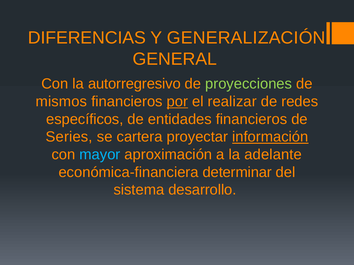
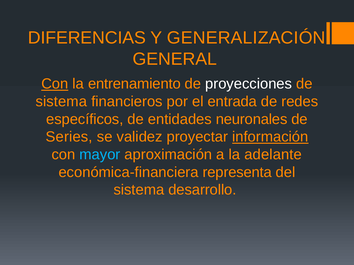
Con underline: none -> present (55, 84)
autorregresivo: autorregresivo -> entrenamiento (134, 84)
proyecciones colour: light green -> white (249, 84)
mismos: mismos -> sistema (61, 102)
por underline: present -> none (177, 102)
realizar: realizar -> entrada (232, 102)
entidades financieros: financieros -> neuronales (252, 119)
cartera: cartera -> validez (140, 137)
determinar: determinar -> representa (237, 173)
